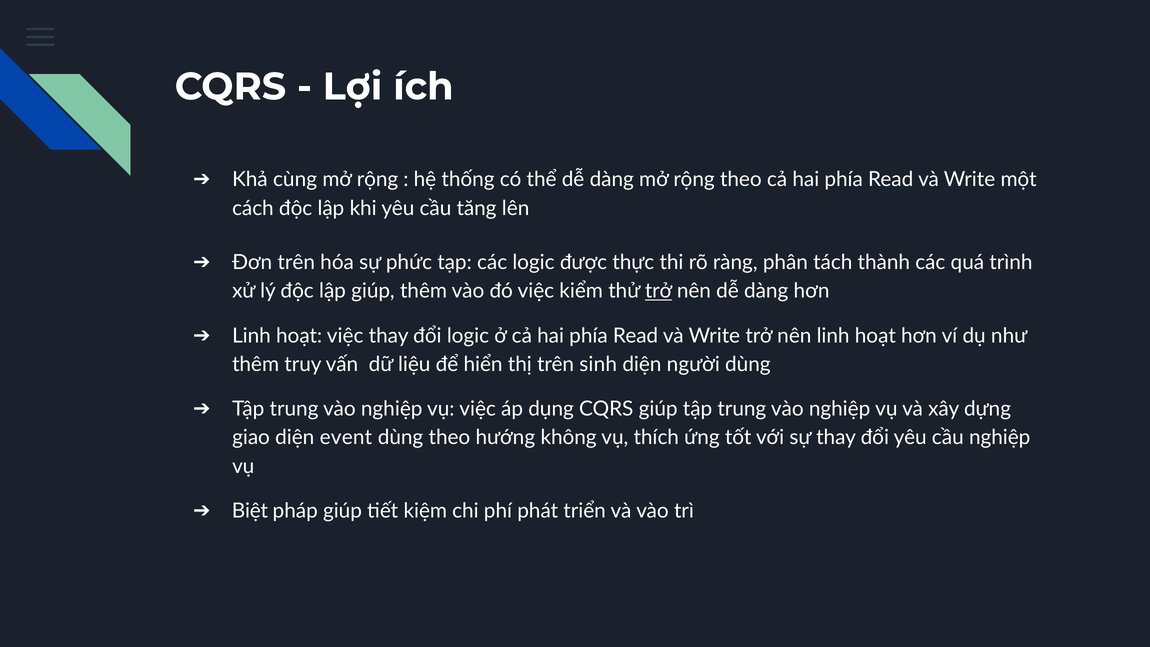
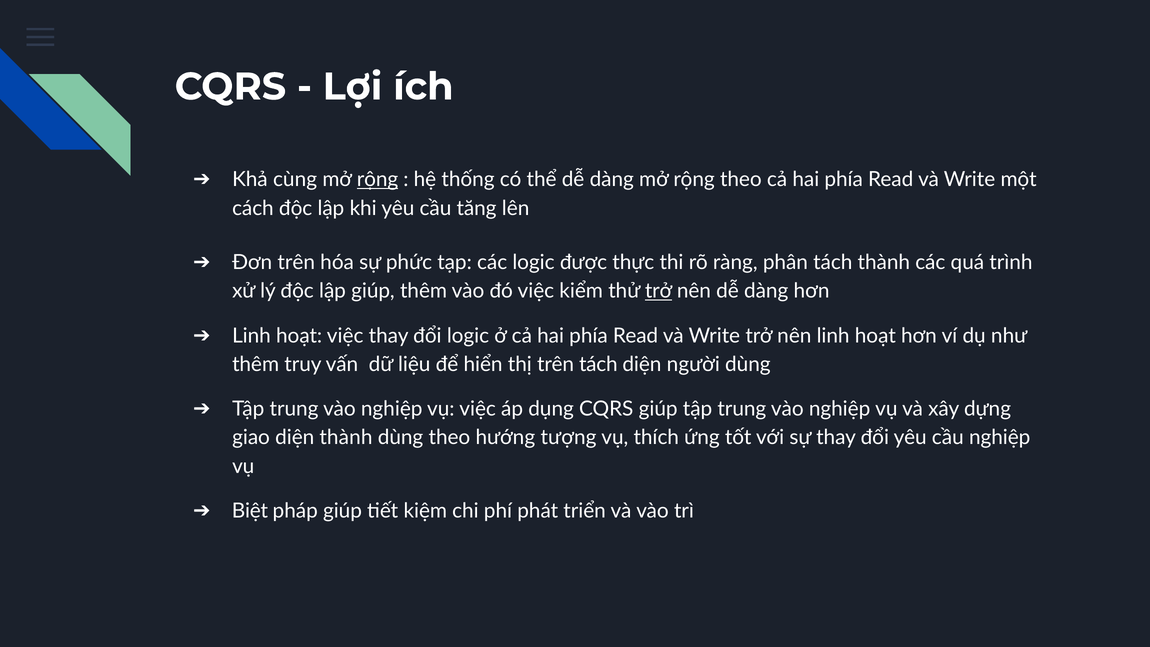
rộng underline: none -> present (377, 179)
trên sinh: sinh -> tách (598, 364)
diện event: event -> thành (346, 438)
không: không -> tượng (569, 438)
